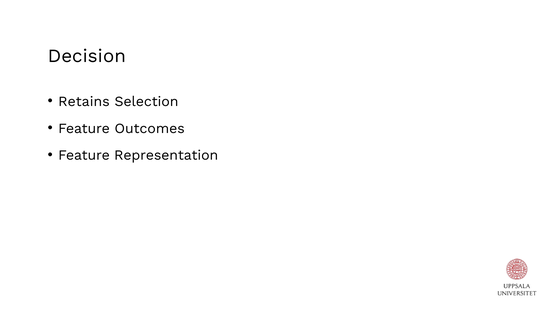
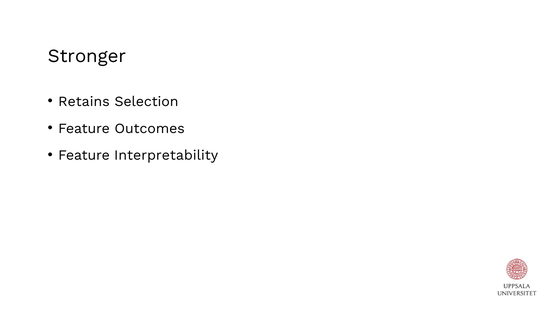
Decision: Decision -> Stronger (87, 56)
Representation: Representation -> Interpretability (166, 155)
